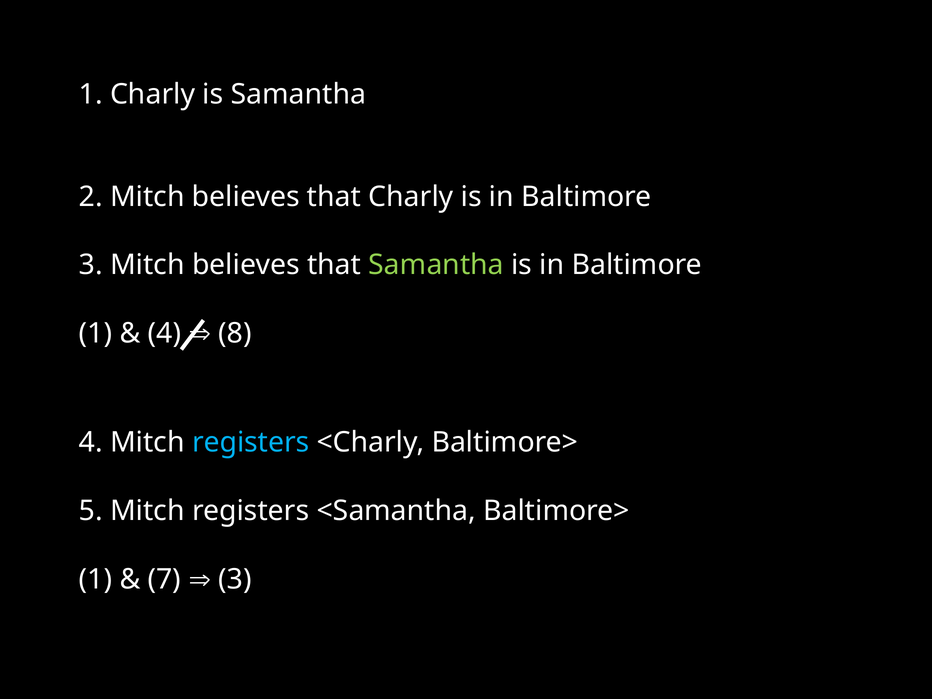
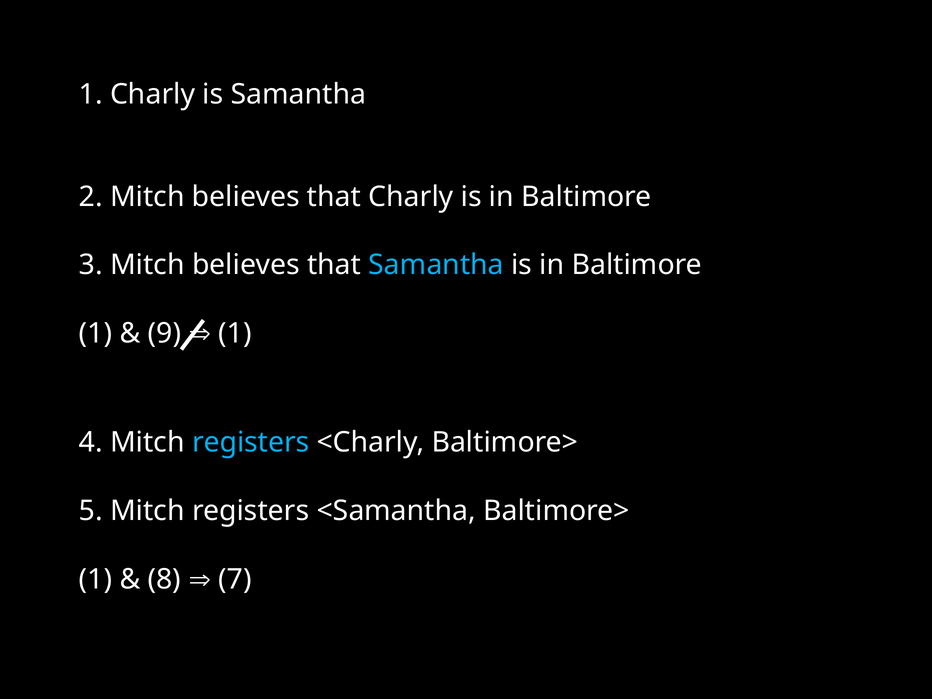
Samantha colour: light green -> light blue (436, 265)
4: 4 -> 9 (164, 333)
8: 8 -> 1 (235, 333)
7: 7 -> 8 (164, 579)
3: 3 -> 7 (235, 579)
